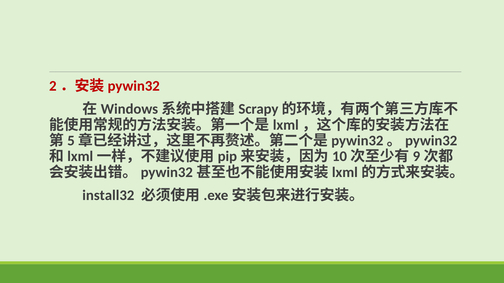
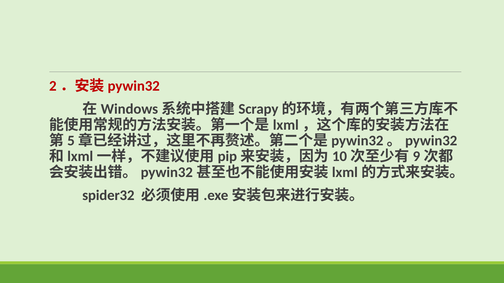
install32: install32 -> spider32 (108, 196)
